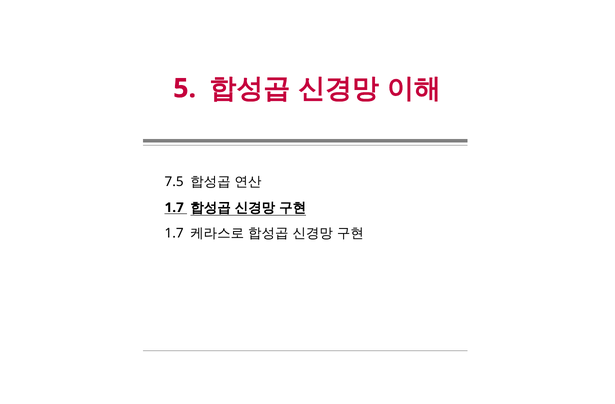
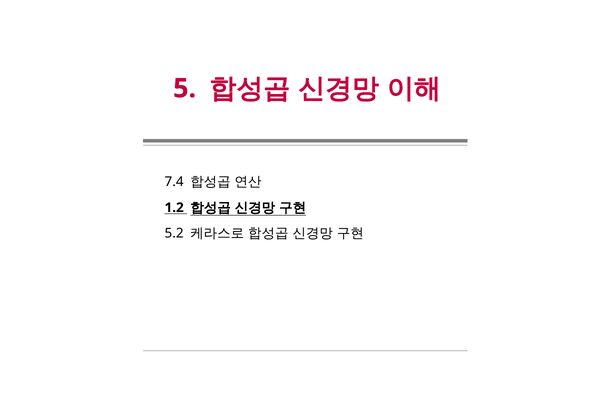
7.5: 7.5 -> 7.4 (174, 182)
1.7: 1.7 -> 1.2 (174, 208)
1.7: 1.7 -> 5.2 (174, 233)
